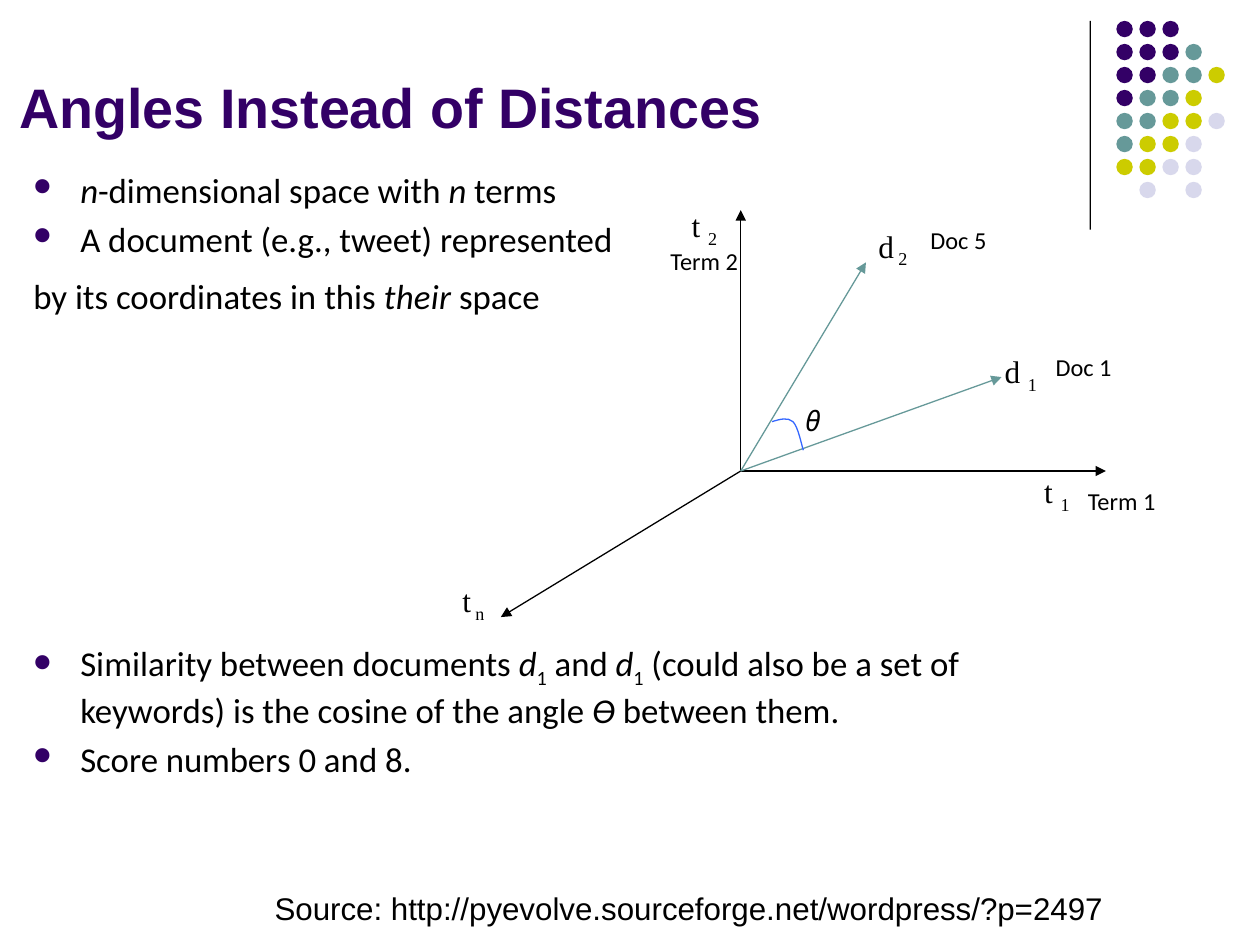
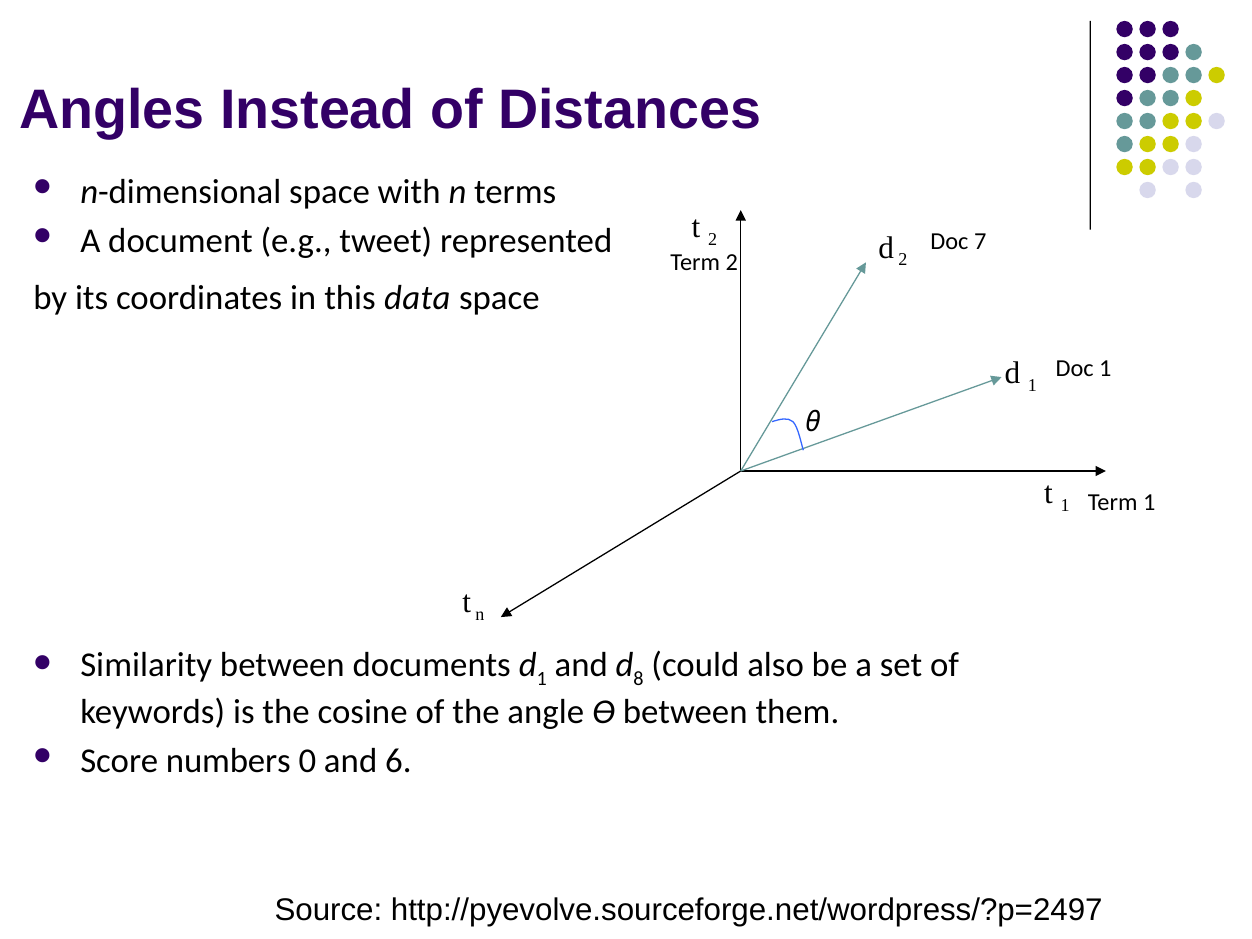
5: 5 -> 7 (980, 242)
their: their -> data (417, 298)
and d 1: 1 -> 8 (639, 678)
8: 8 -> 6 (398, 761)
